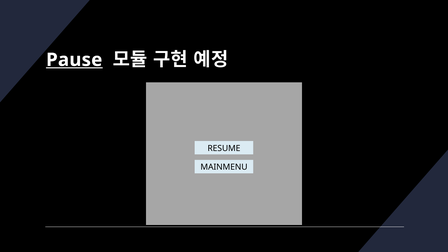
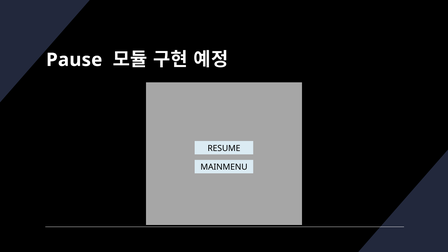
Pause underline: present -> none (74, 60)
